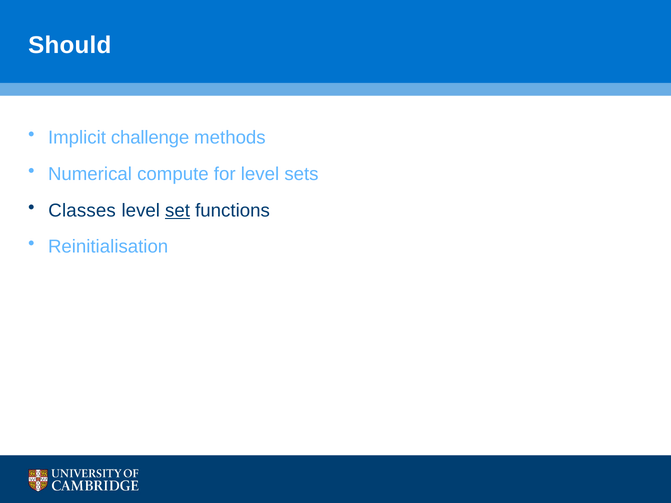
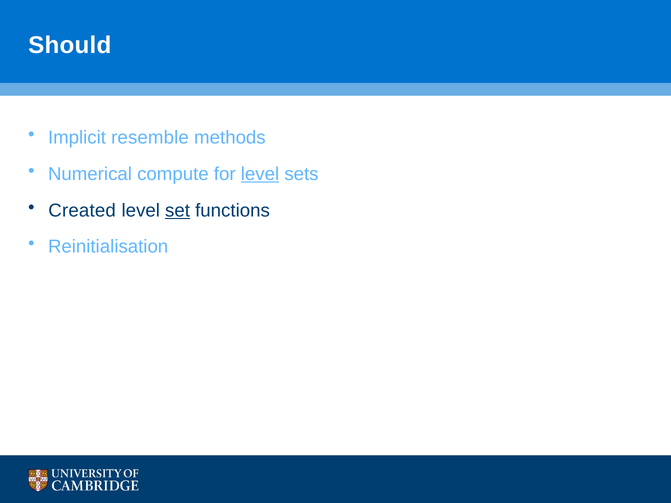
challenge: challenge -> resemble (150, 138)
level underline: none -> present (260, 174)
Classes: Classes -> Created (82, 211)
